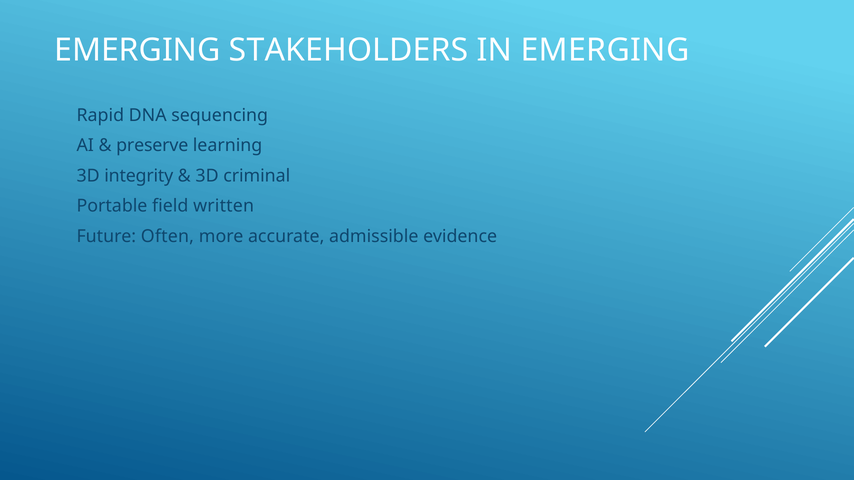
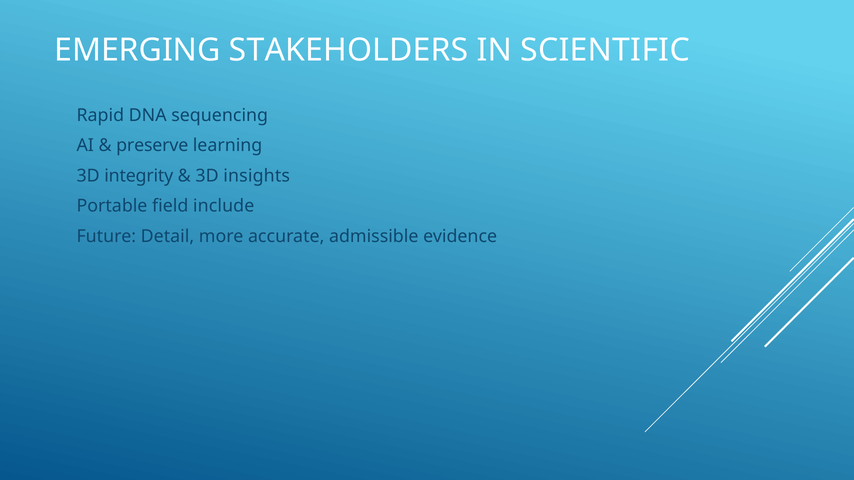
IN EMERGING: EMERGING -> SCIENTIFIC (605, 50)
criminal: criminal -> insights (257, 176)
written: written -> include (224, 206)
Often: Often -> Detail (167, 236)
